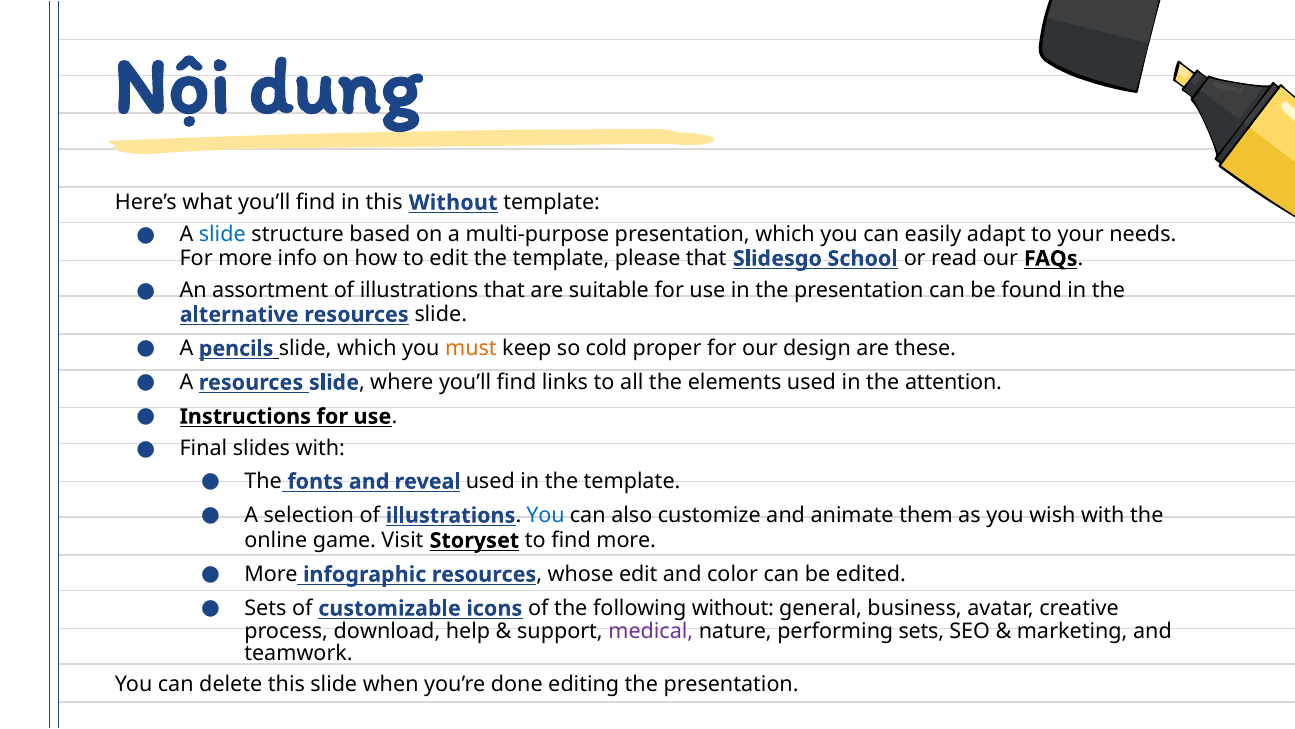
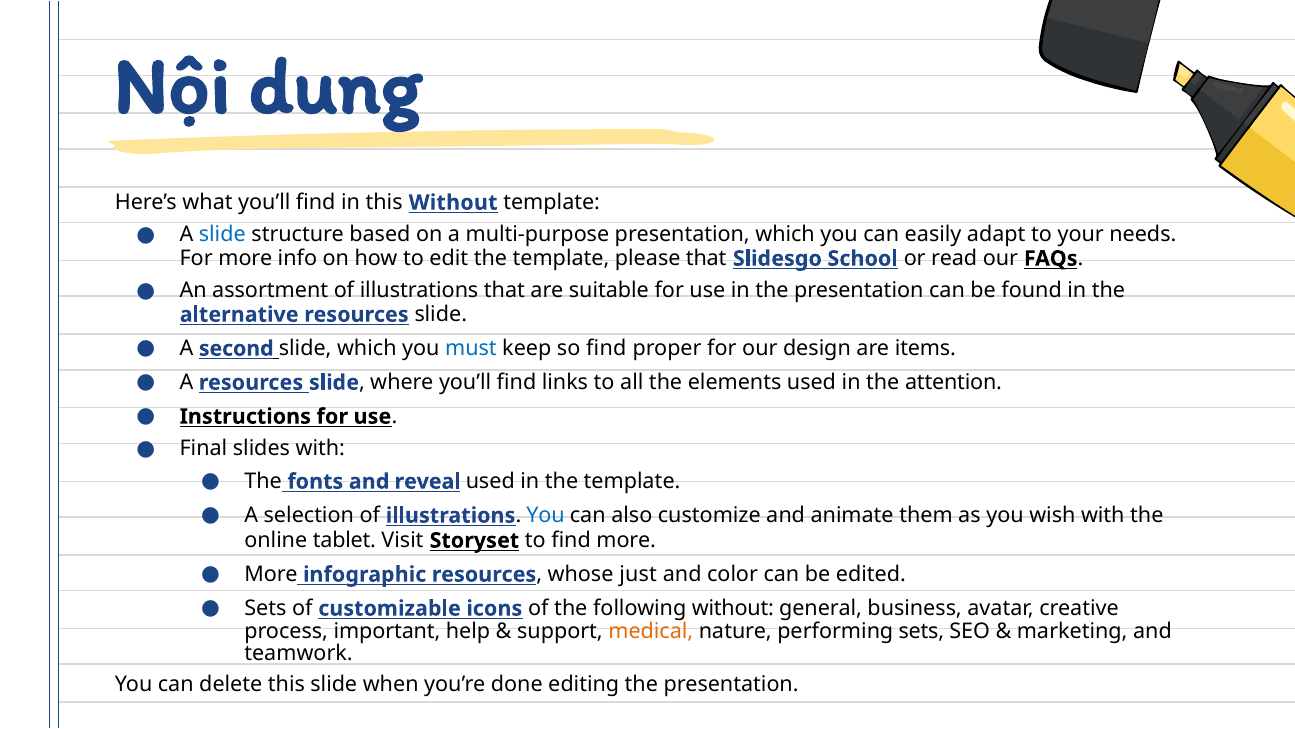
pencils: pencils -> second (236, 348)
must colour: orange -> blue (471, 348)
so cold: cold -> find (606, 348)
these: these -> items (925, 348)
game: game -> tablet (344, 540)
whose edit: edit -> just (638, 574)
download: download -> important (387, 631)
medical colour: purple -> orange (651, 631)
